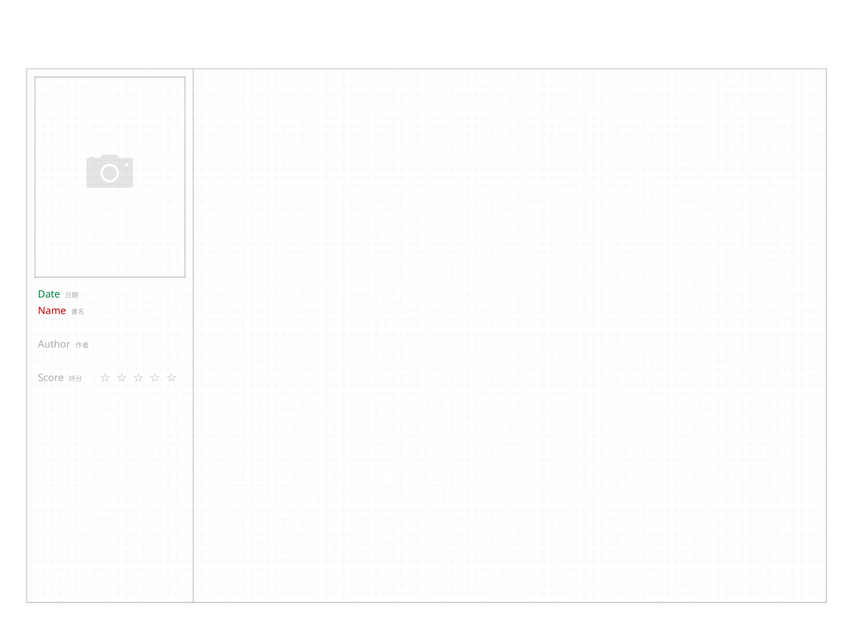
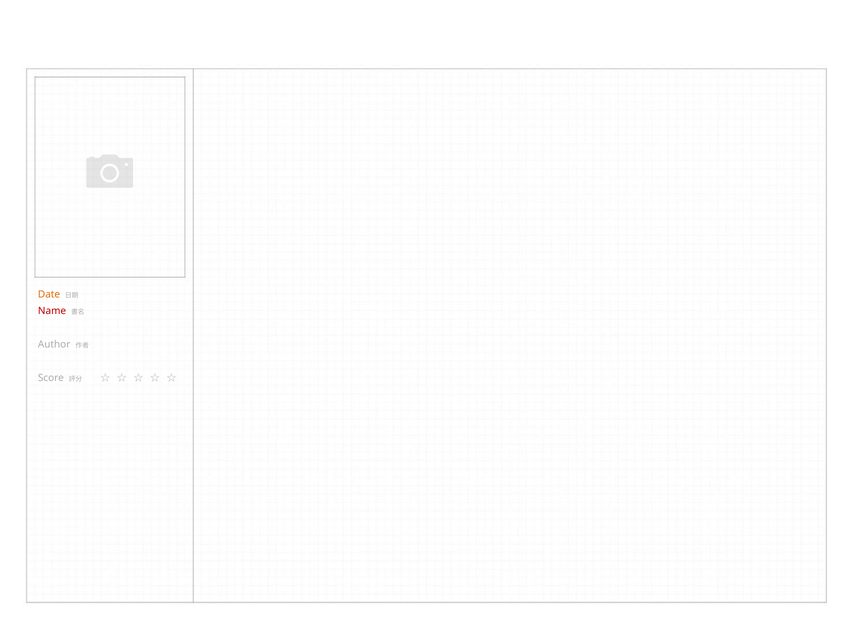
Date colour: green -> orange (49, 294)
